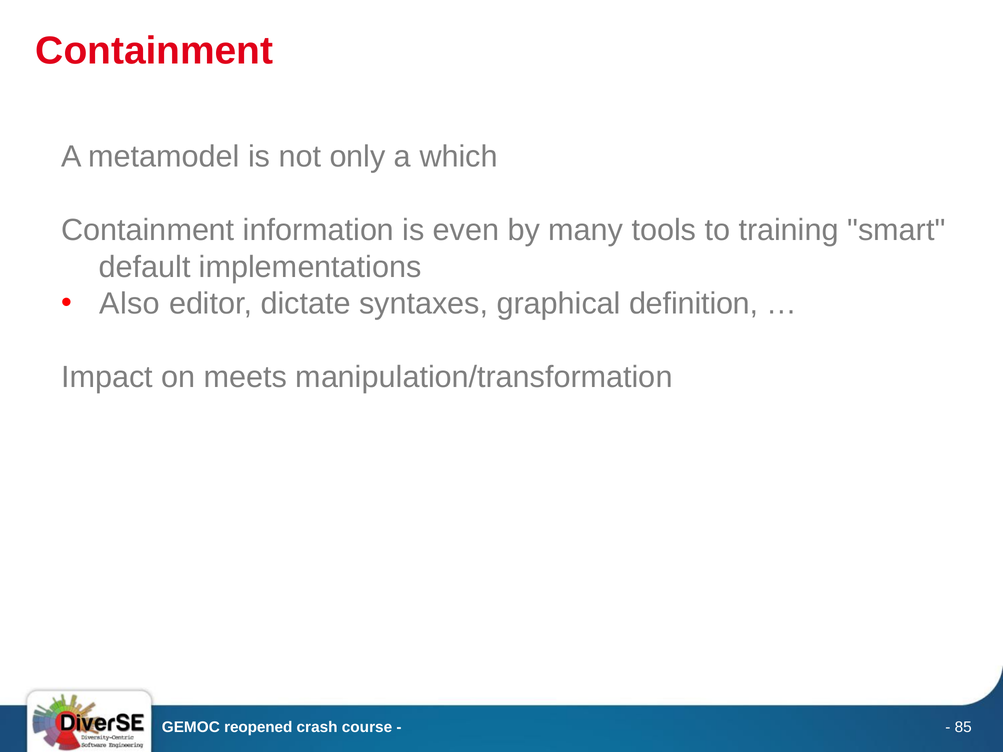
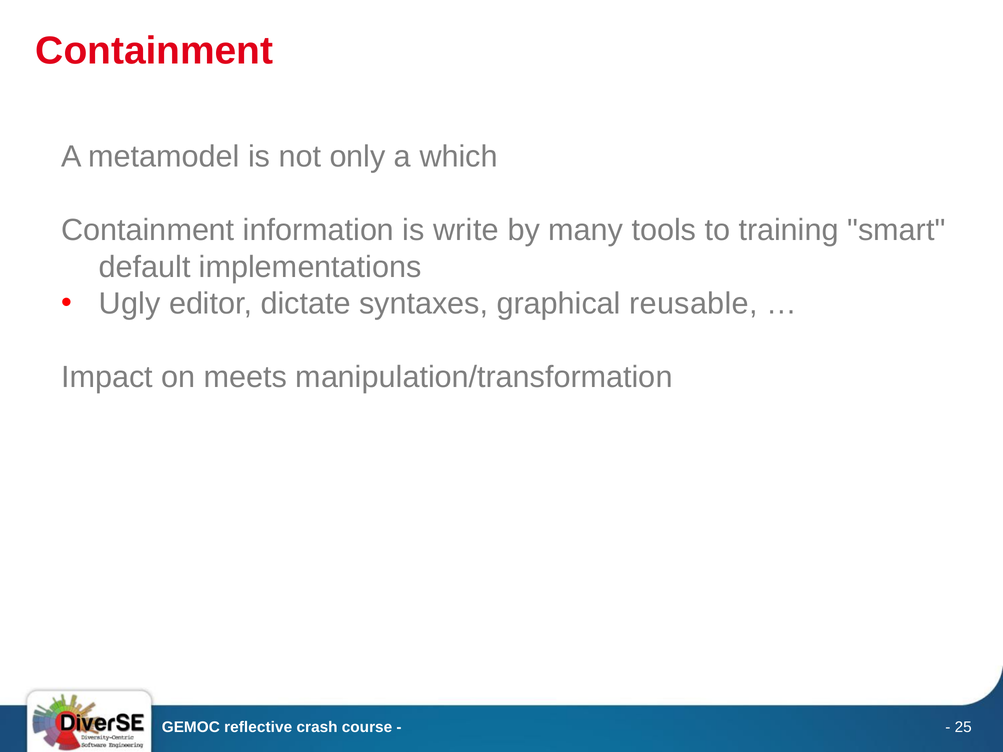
even: even -> write (466, 230)
Also: Also -> Ugly (130, 304)
definition: definition -> reusable (693, 304)
reopened: reopened -> reflective (258, 728)
85: 85 -> 25 (963, 728)
